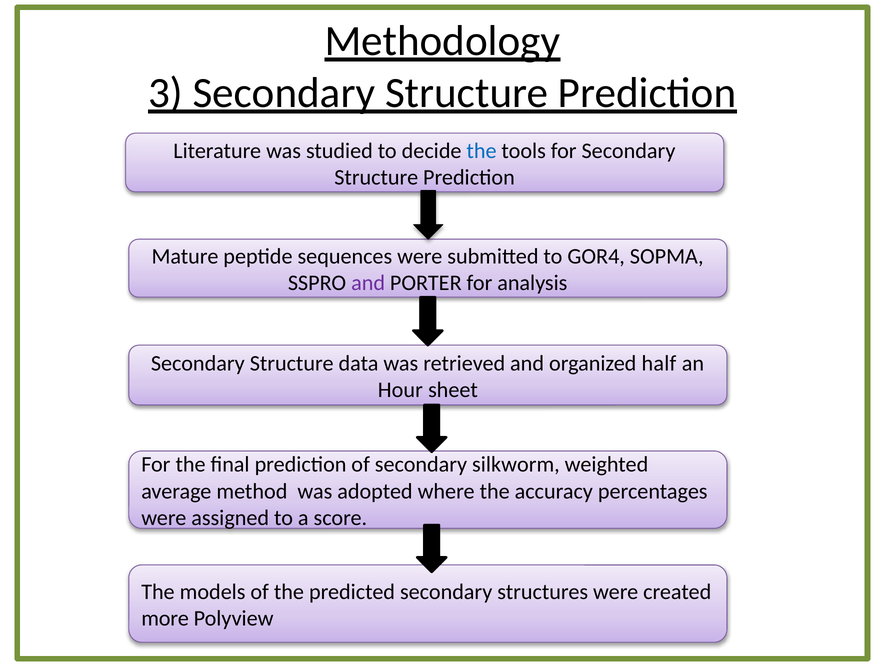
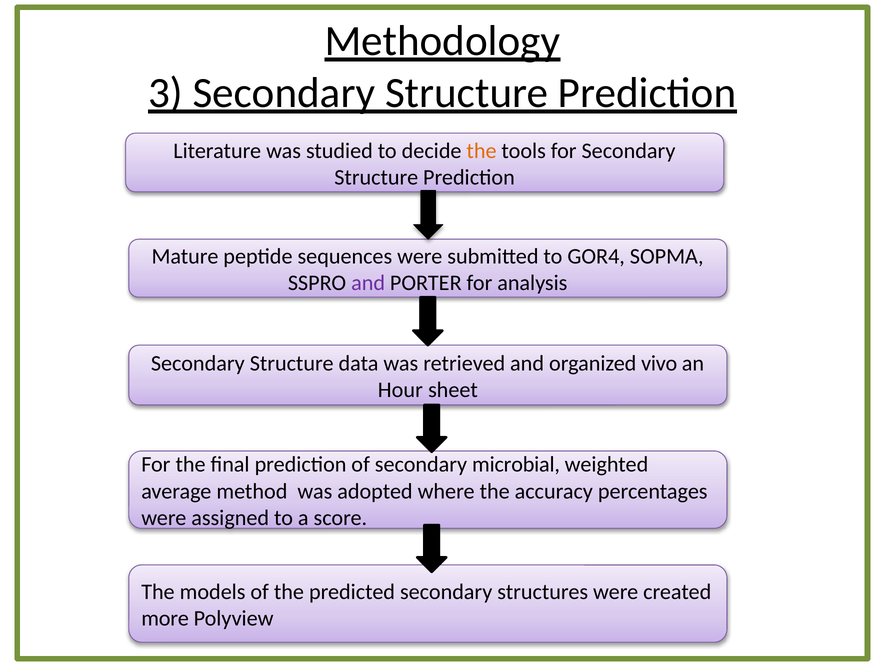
the colour: blue -> orange (482, 151)
half: half -> vivo (659, 363)
silkworm: silkworm -> microbial (516, 464)
